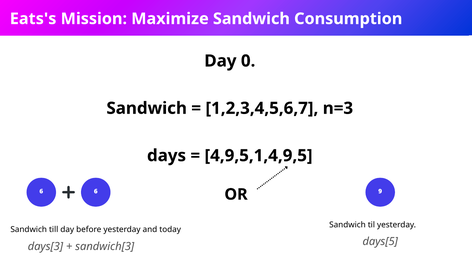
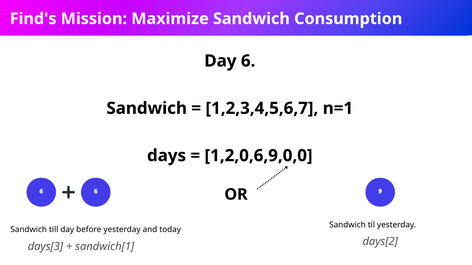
Eats's: Eats's -> Find's (33, 19)
Day 0: 0 -> 6 (248, 61)
n=3: n=3 -> n=1 (338, 108)
4,9,5,1,4,9,5: 4,9,5,1,4,9,5 -> 1,2,0,6,9,0,0 (259, 156)
days[5: days[5 -> days[2 (380, 242)
sandwich[3: sandwich[3 -> sandwich[1 (105, 247)
